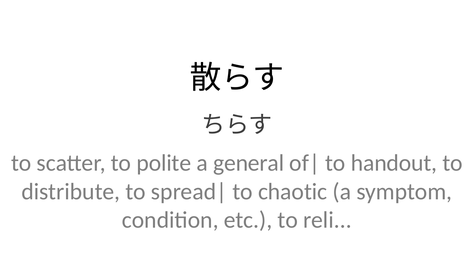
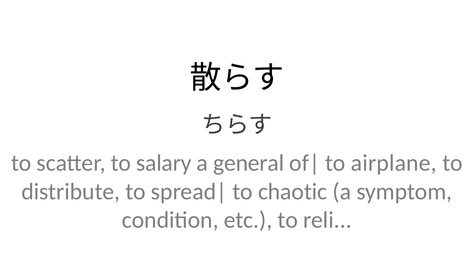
polite: polite -> salary (164, 163)
handout: handout -> airplane (394, 163)
